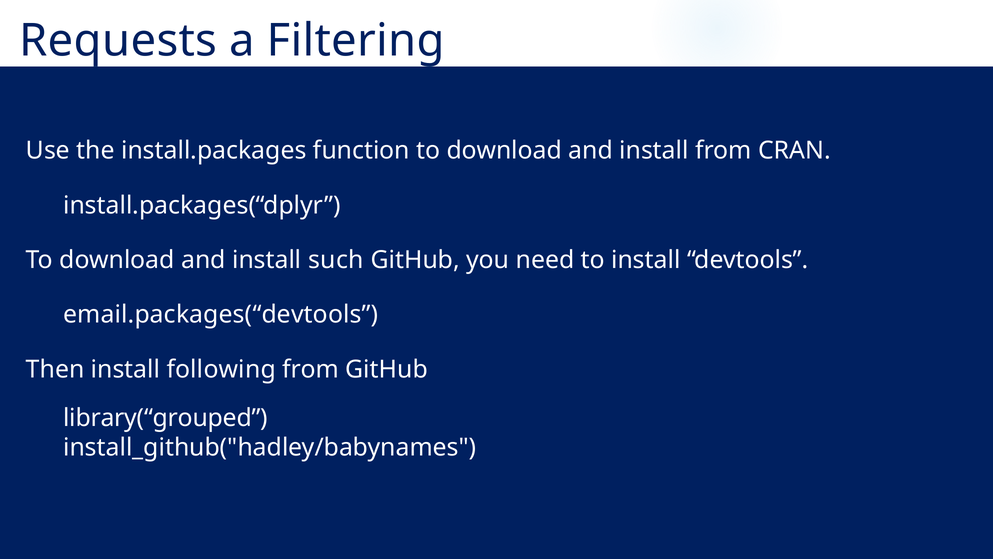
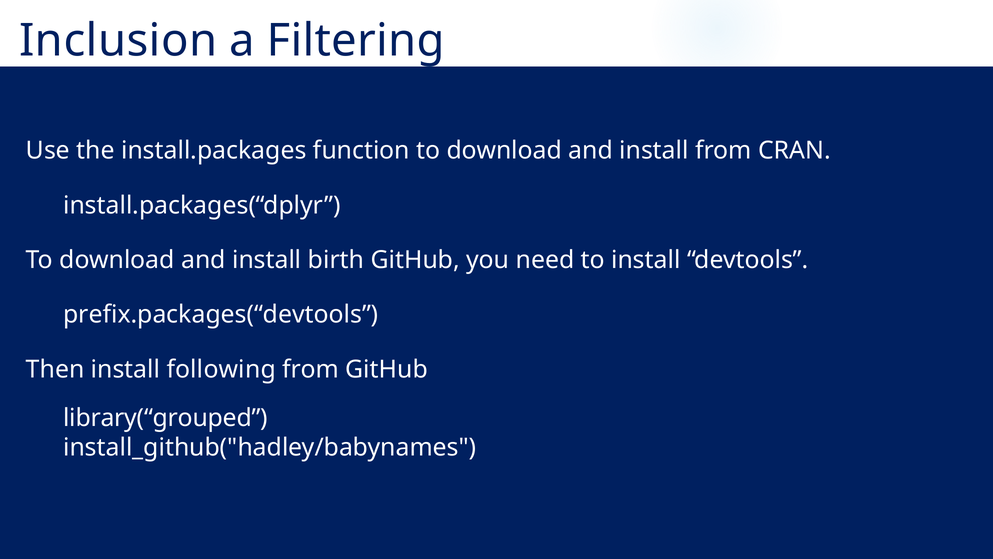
Requests: Requests -> Inclusion (118, 40)
such: such -> birth (336, 260)
email.packages(“devtools: email.packages(“devtools -> prefix.packages(“devtools (221, 314)
